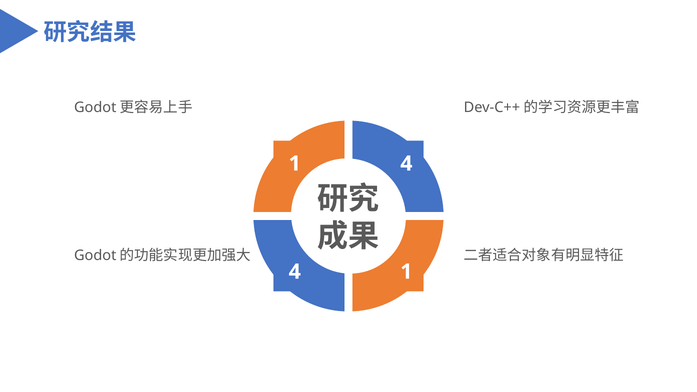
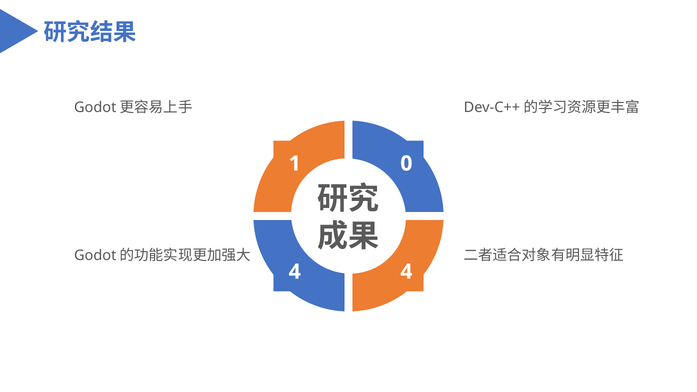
1 4: 4 -> 0 (406, 164)
4 1: 1 -> 4 (406, 272)
